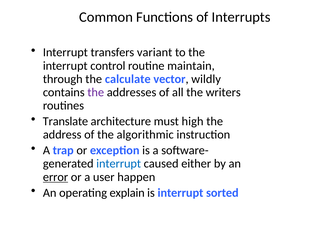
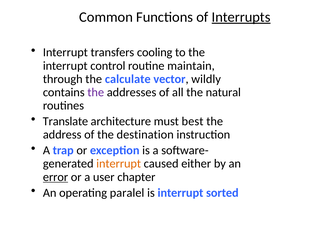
Interrupts underline: none -> present (241, 17)
variant: variant -> cooling (155, 52)
writers: writers -> natural (223, 92)
high: high -> best (193, 121)
algorithmic: algorithmic -> destination (145, 135)
interrupt colour: blue -> orange (119, 164)
happen: happen -> chapter (136, 177)
explain: explain -> paralel (127, 193)
